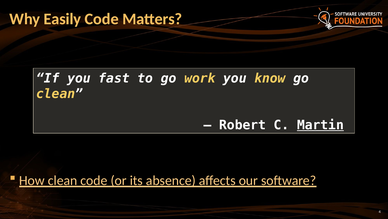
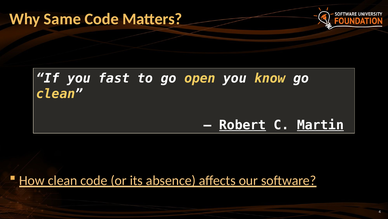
Easily: Easily -> Same (62, 19)
work: work -> open (200, 78)
Robert underline: none -> present (243, 125)
